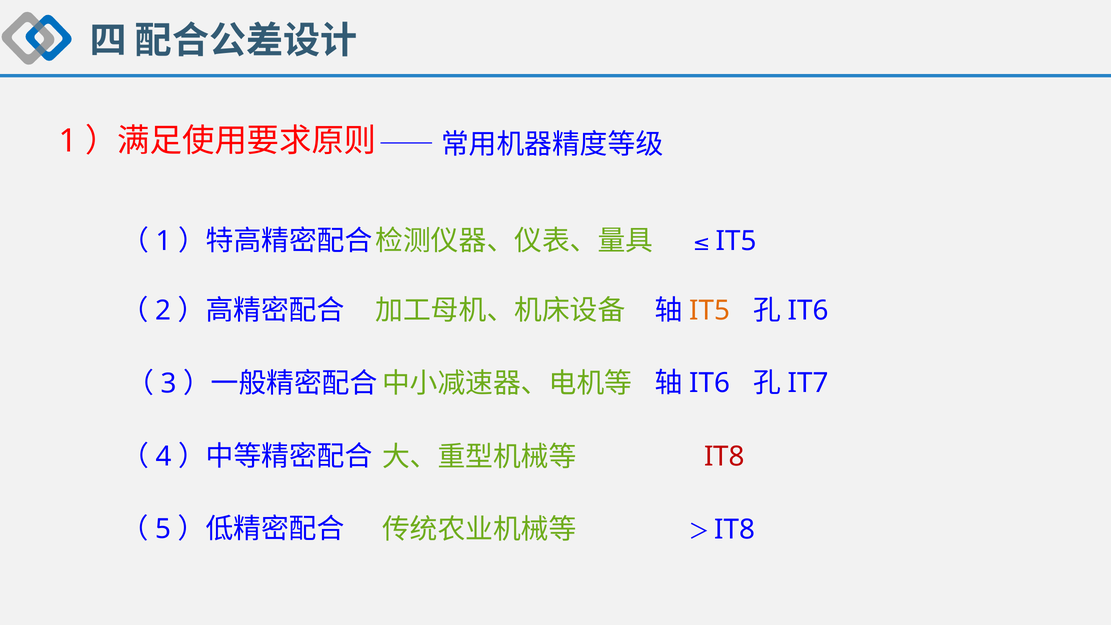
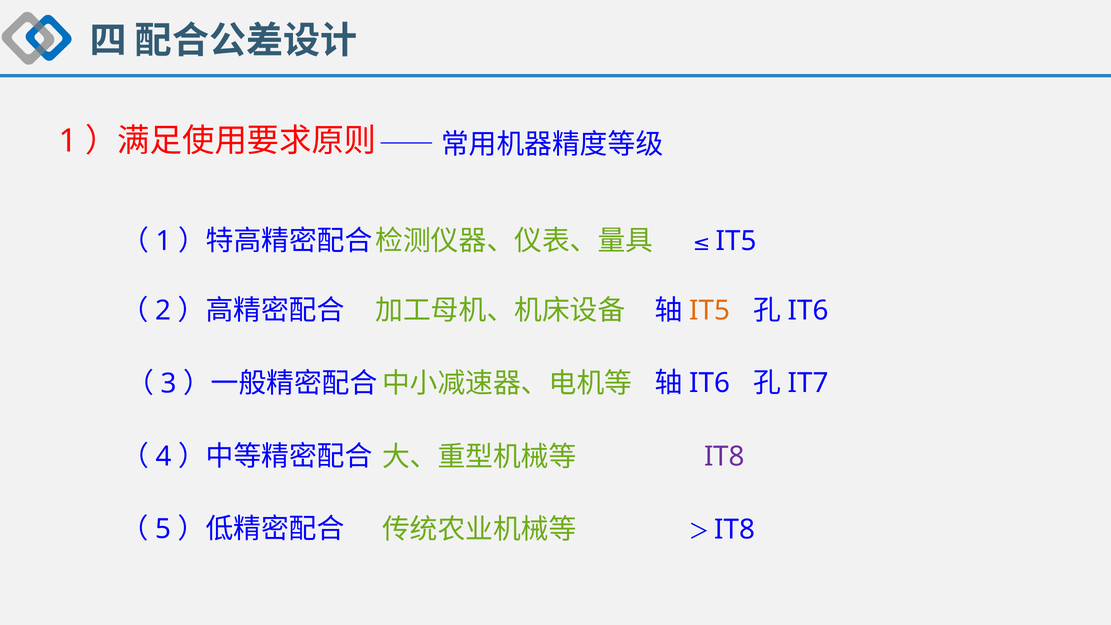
IT8 colour: red -> purple (724, 457)
